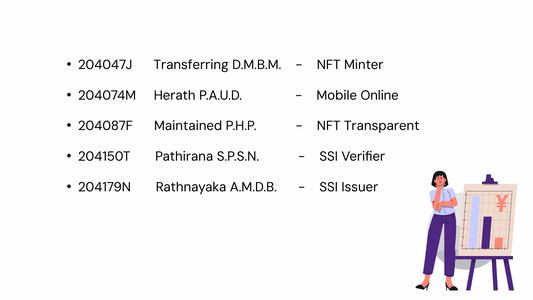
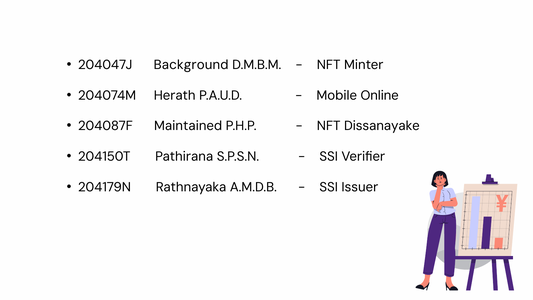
Transferring: Transferring -> Background (191, 65)
Transparent: Transparent -> Dissanayake (382, 126)
